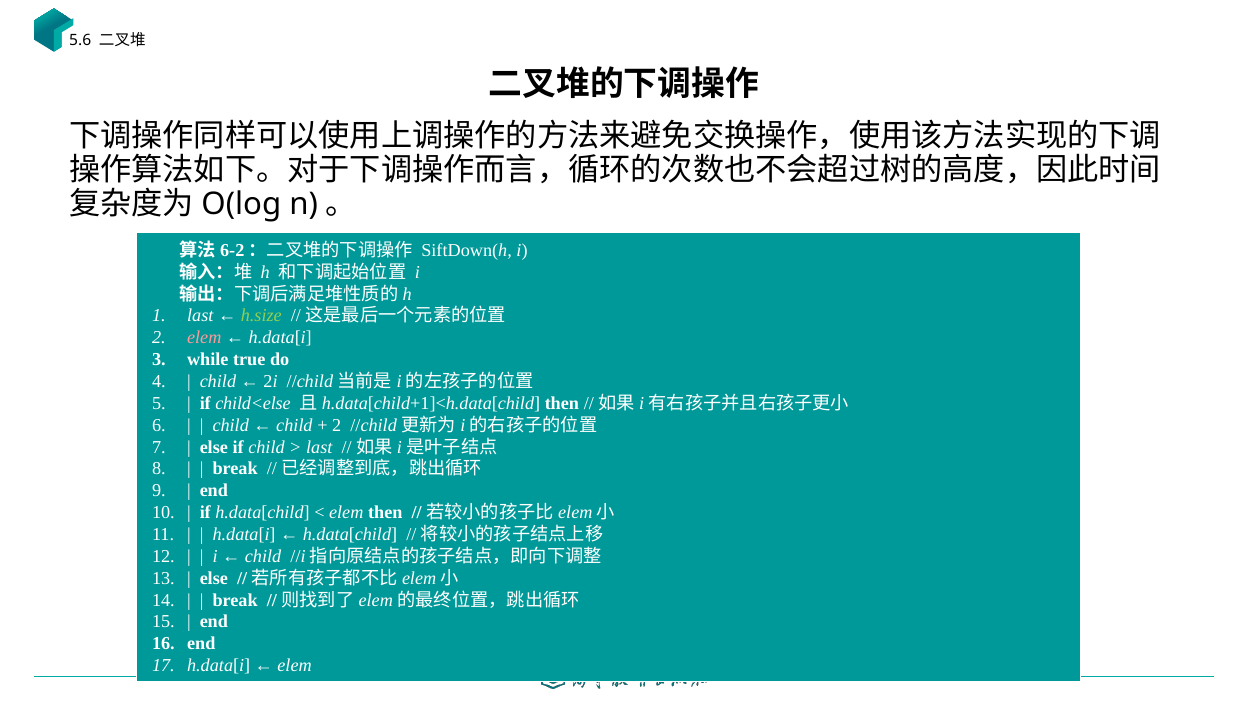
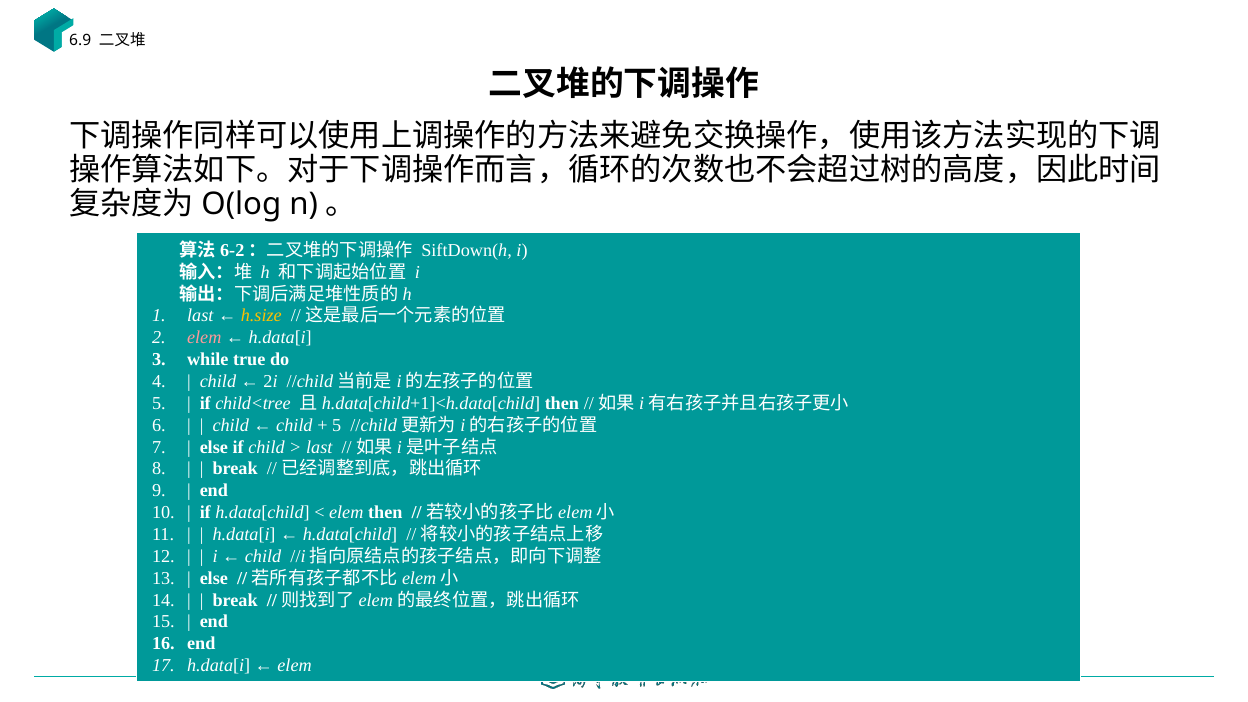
5.6: 5.6 -> 6.9 (80, 41)
h.size colour: light green -> yellow (261, 316)
child<else: child<else -> child<tree (253, 403)
2: 2 -> 5 (337, 425)
